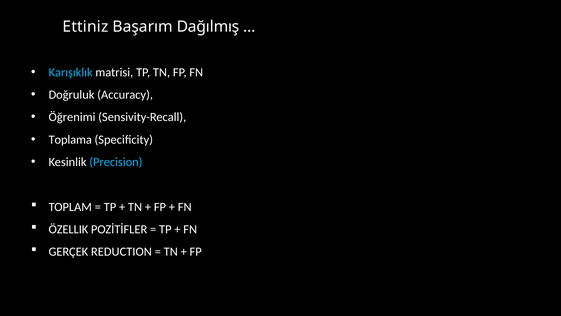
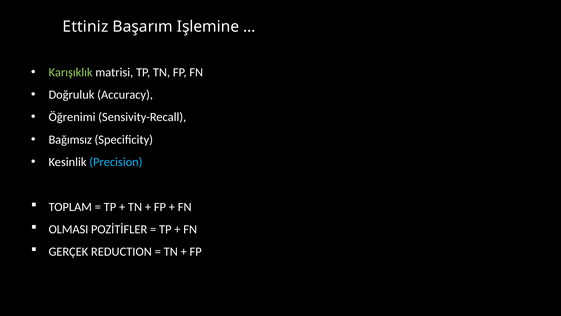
Dağılmış: Dağılmış -> Işlemine (208, 27)
Karışıklık colour: light blue -> light green (71, 72)
Toplama: Toplama -> Bağımsız (70, 139)
ÖZELLIK: ÖZELLIK -> OLMASI (68, 229)
